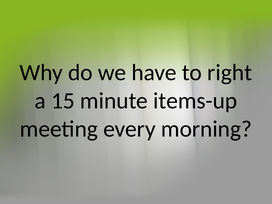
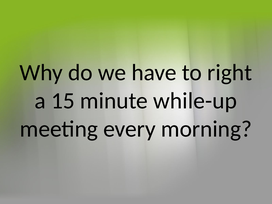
items-up: items-up -> while-up (195, 101)
